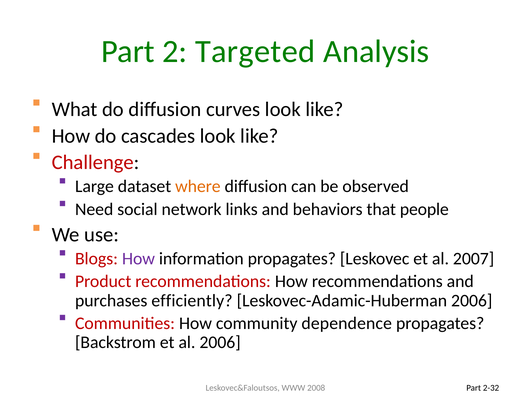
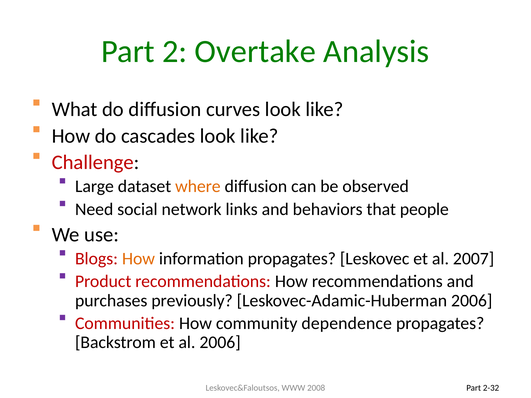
Targeted: Targeted -> Overtake (255, 51)
How colour: purple -> orange (138, 259)
efficiently: efficiently -> previously (192, 301)
